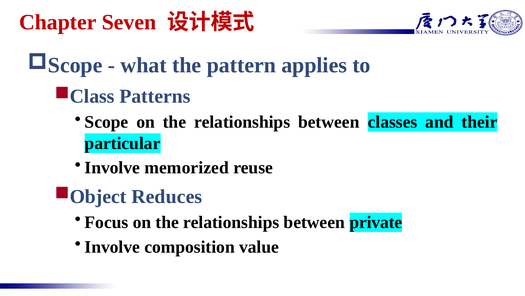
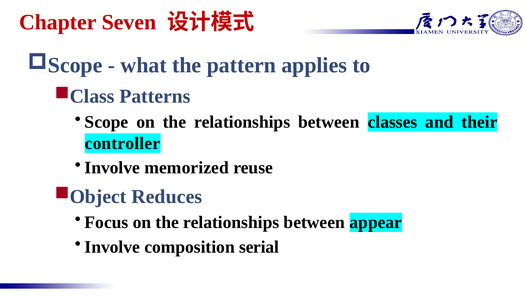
particular: particular -> controller (122, 143)
private: private -> appear (376, 222)
value: value -> serial (259, 246)
